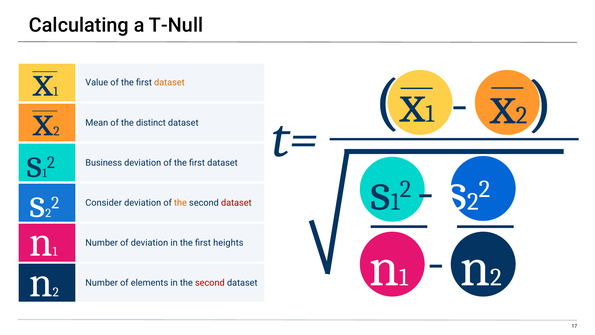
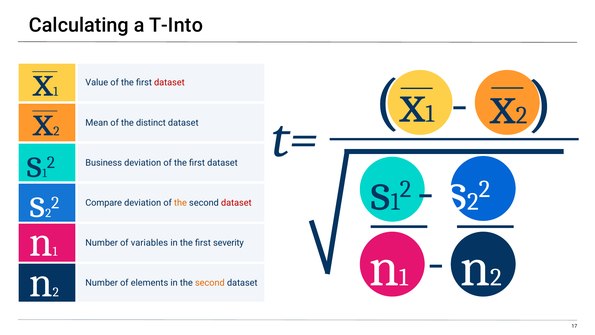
T-Null: T-Null -> T-Into (176, 25)
dataset colour: orange -> red (169, 83)
Consider: Consider -> Compare (104, 203)
of deviation: deviation -> variables (149, 243)
heights: heights -> severity (228, 243)
second colour: red -> orange (210, 283)
